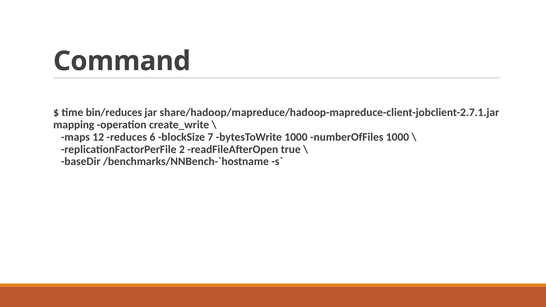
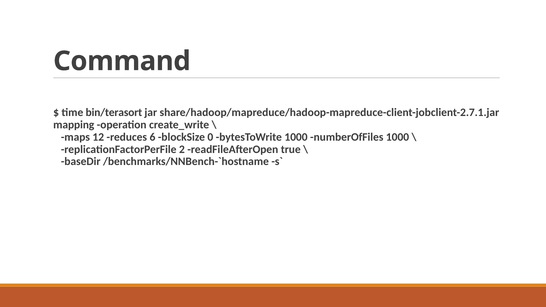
bin/reduces: bin/reduces -> bin/terasort (114, 112)
7: 7 -> 0 (210, 137)
